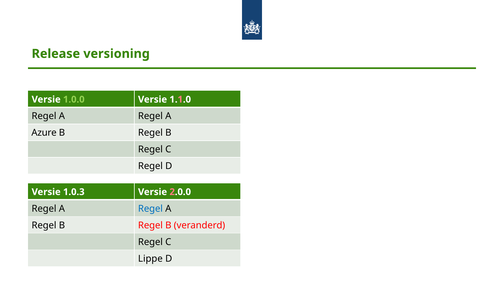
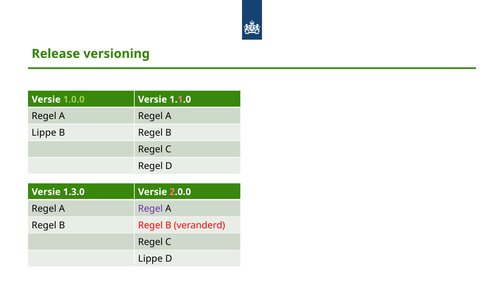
Azure: Azure -> Lippe (44, 133)
1.0.3: 1.0.3 -> 1.3.0 (74, 192)
Regel colour: blue -> purple (150, 208)
